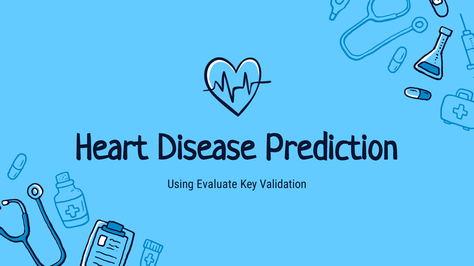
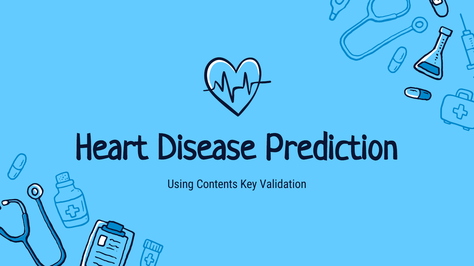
Evaluate: Evaluate -> Contents (217, 185)
